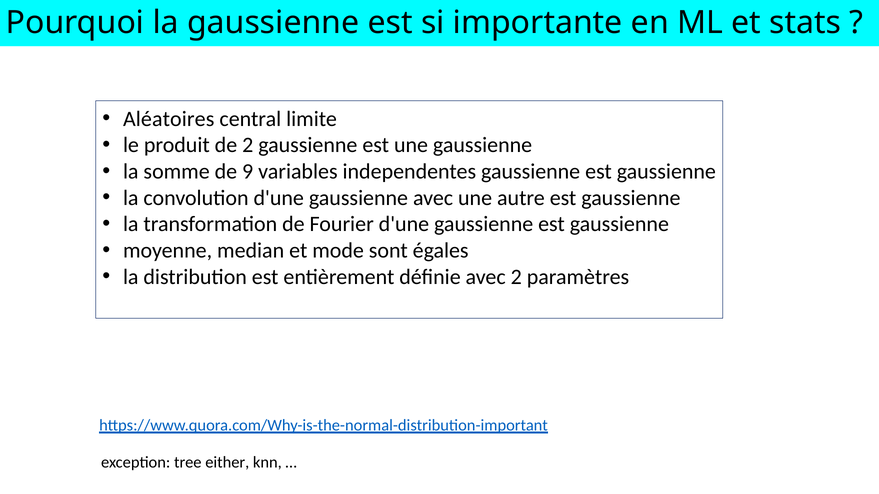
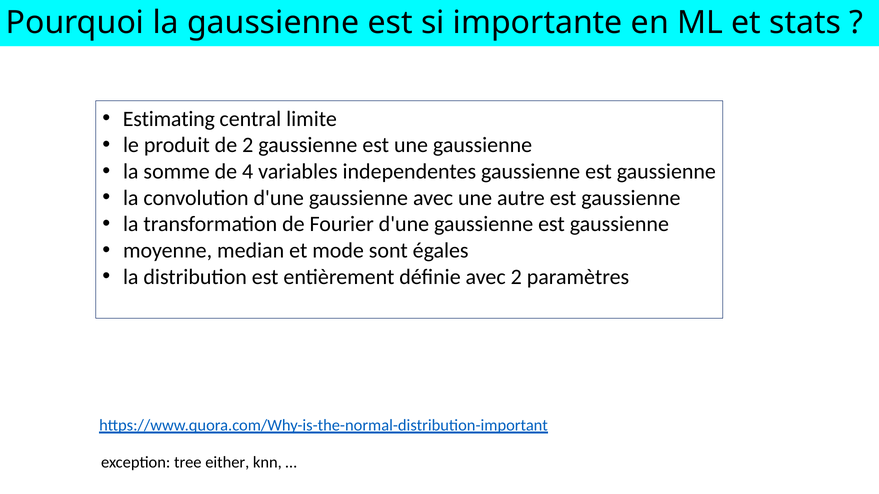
Aléatoires: Aléatoires -> Estimating (169, 119)
9: 9 -> 4 (248, 172)
